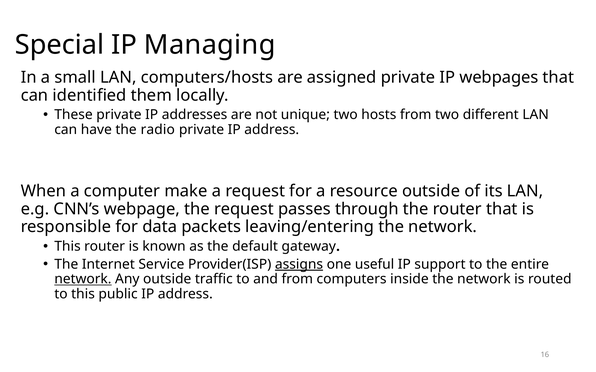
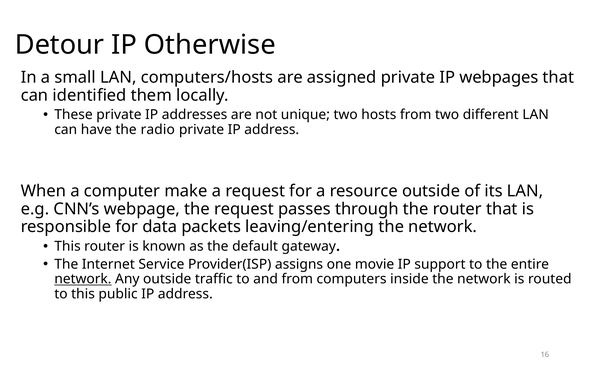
Special: Special -> Detour (60, 45)
Managing: Managing -> Otherwise (210, 45)
assigns underline: present -> none (299, 265)
useful: useful -> movie (375, 265)
